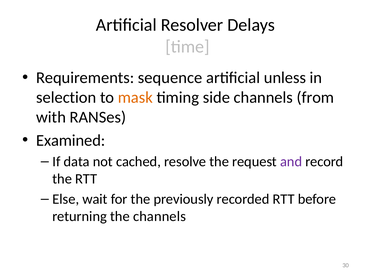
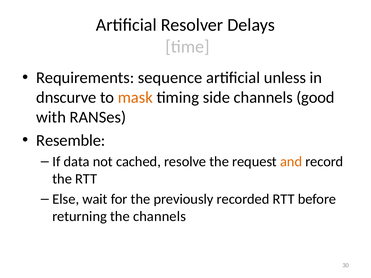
selection: selection -> dnscurve (66, 98)
from: from -> good (315, 98)
Examined: Examined -> Resemble (71, 141)
and colour: purple -> orange (291, 162)
